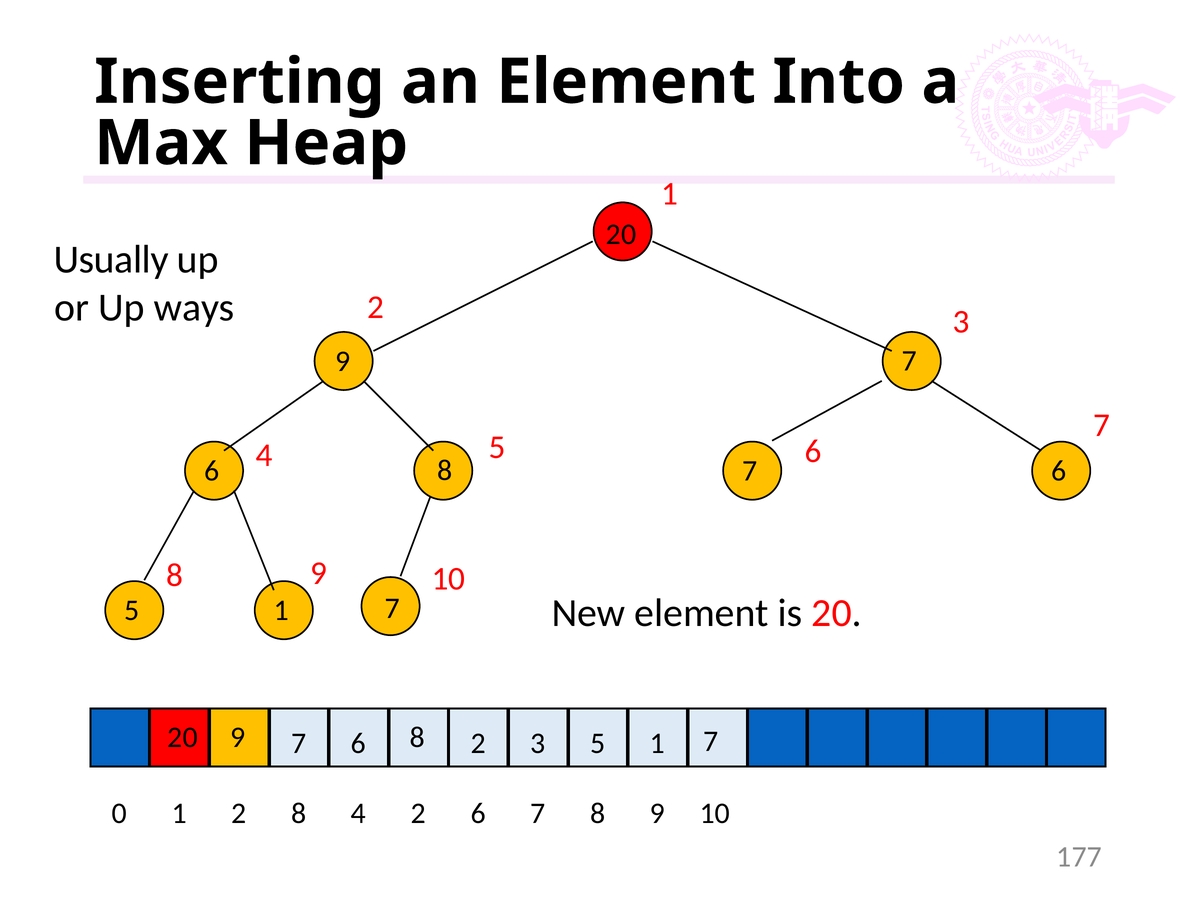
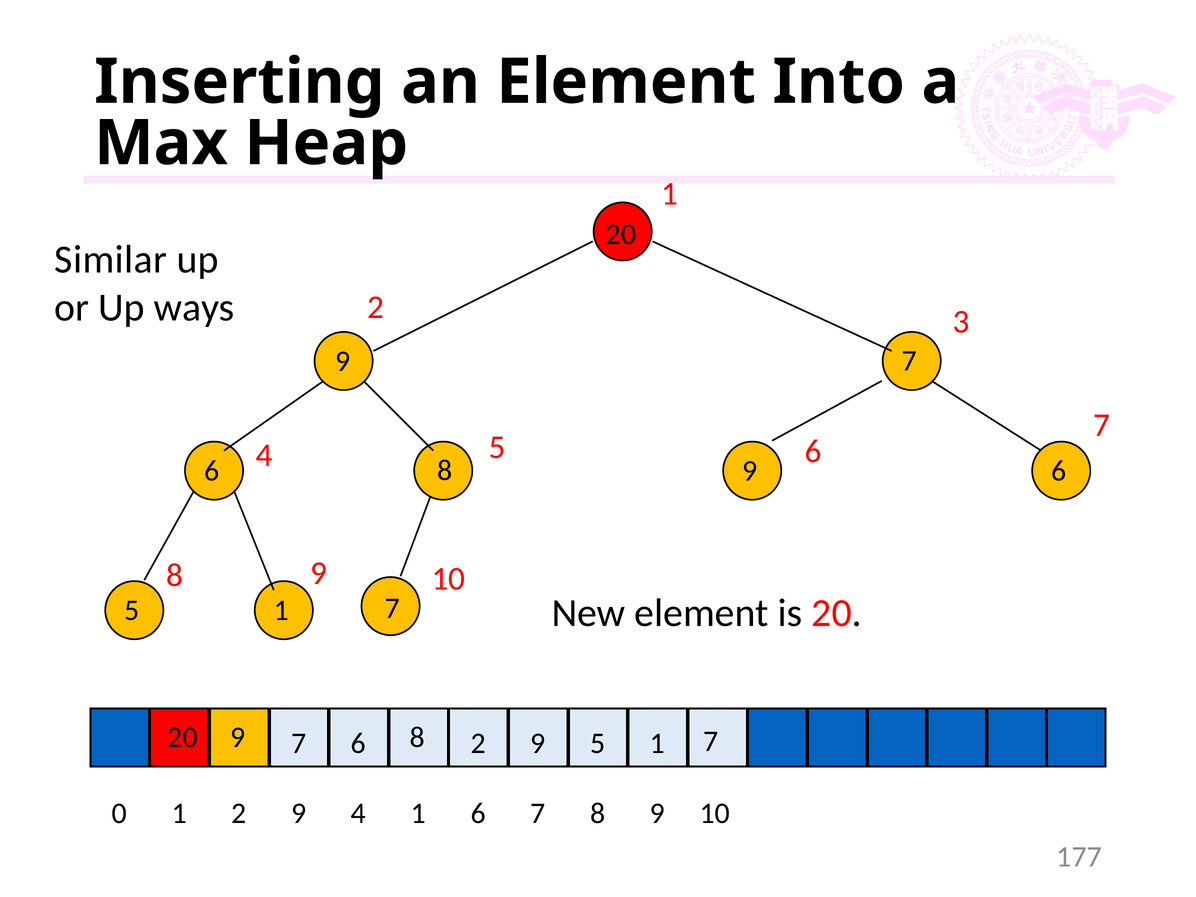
Usually: Usually -> Similar (111, 260)
7: 7 -> 9 (750, 471)
20 2 3: 3 -> 9 (538, 744)
1 2 8: 8 -> 9 (299, 813)
4 2: 2 -> 1 (418, 813)
